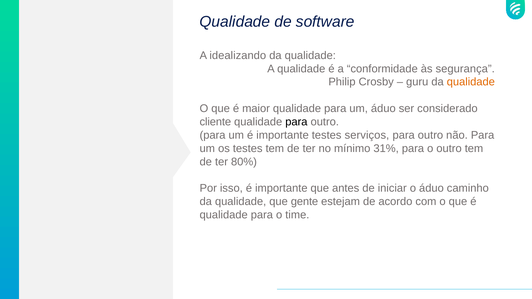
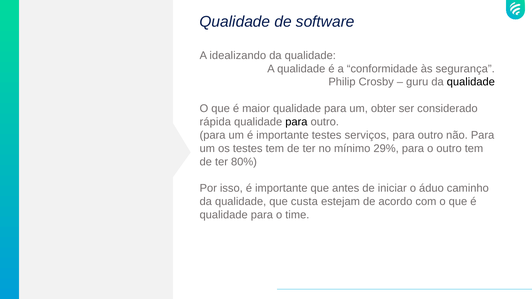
qualidade colour: orange -> black (471, 82)
um áduo: áduo -> obter (383, 109)
cliente: cliente -> rápida (215, 122)
31%: 31% -> 29% (386, 149)
gente: gente -> custa (304, 202)
